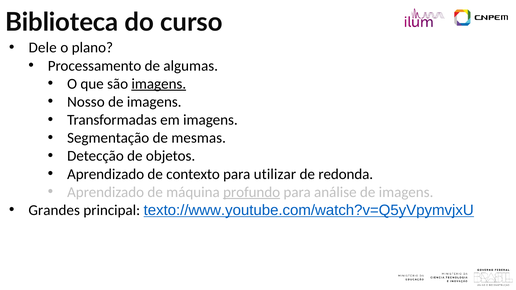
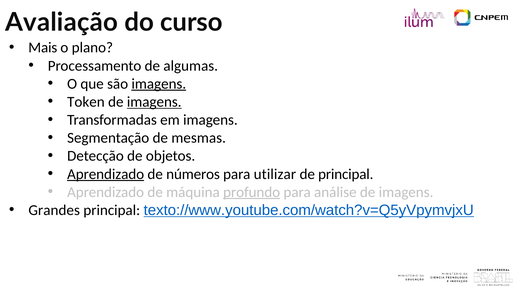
Biblioteca: Biblioteca -> Avaliação (61, 22)
Dele: Dele -> Mais (43, 48)
Nosso: Nosso -> Token (86, 102)
imagens underline: none -> present (154, 102)
Aprendizado underline: none -> present (106, 174)
contexto: contexto -> números (193, 174)
de redonda: redonda -> principal (346, 174)
